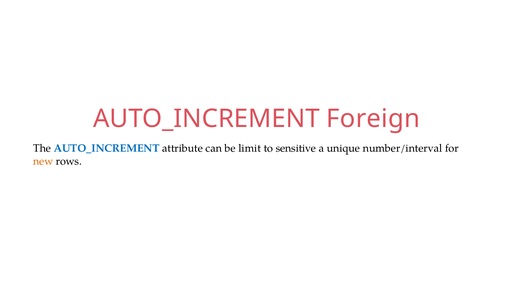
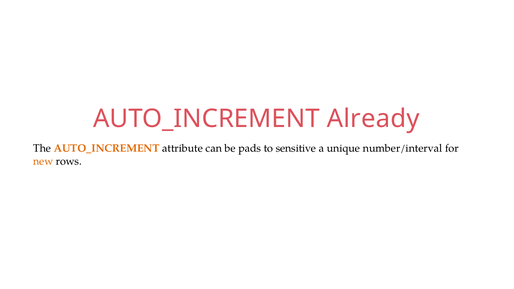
Foreign: Foreign -> Already (373, 119)
AUTO_INCREMENT colour: blue -> orange (107, 149)
limit: limit -> pads (250, 149)
